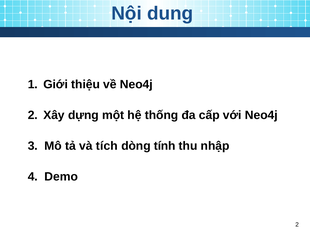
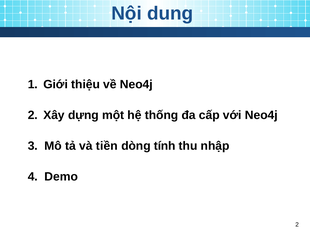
tích: tích -> tiền (107, 146)
